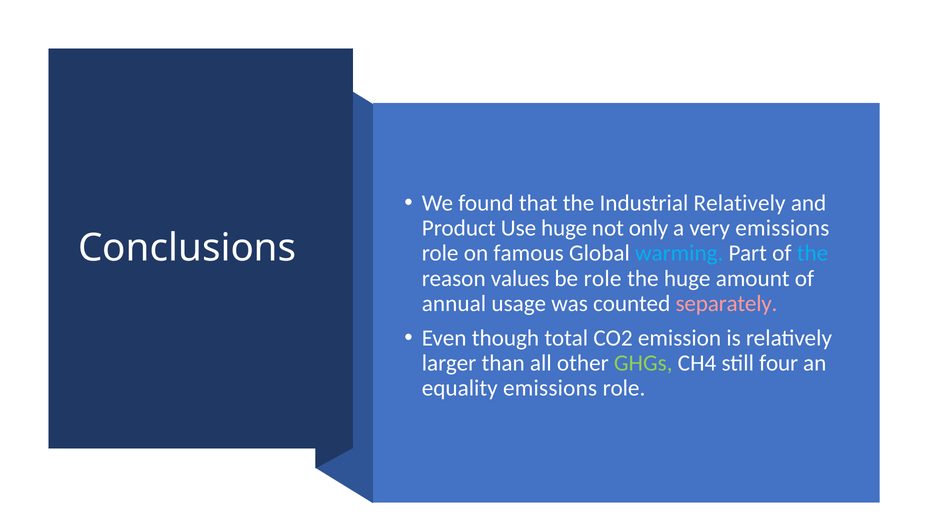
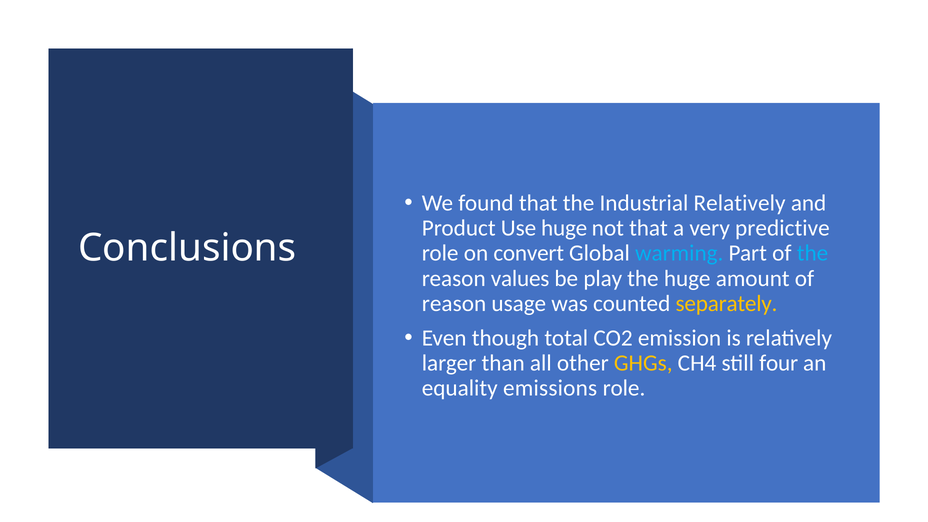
not only: only -> that (648, 228)
very emissions: emissions -> predictive (782, 228)
famous: famous -> convert (529, 253)
be role: role -> play (603, 278)
annual: annual -> reason (454, 303)
separately colour: pink -> yellow (727, 303)
GHGs colour: light green -> yellow (643, 363)
